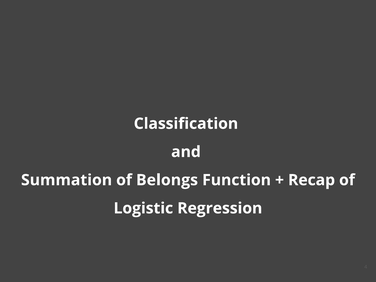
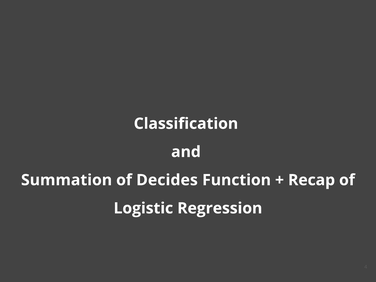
Belongs: Belongs -> Decides (167, 180)
